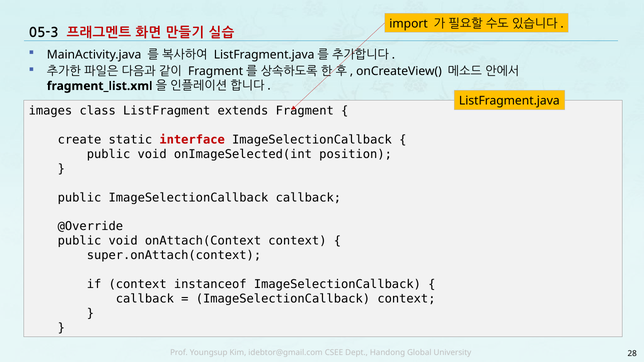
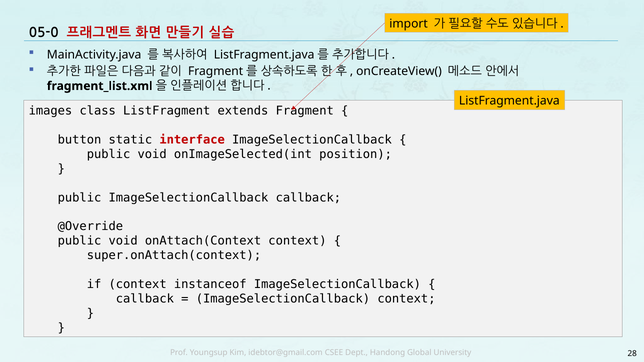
05-3: 05-3 -> 05-0 (44, 33)
create: create -> button (80, 140)
